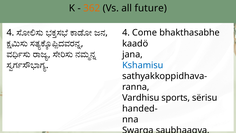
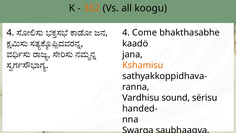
future: future -> koogu (151, 8)
Kshamisu colour: blue -> orange (143, 65)
sports: sports -> sound (176, 98)
